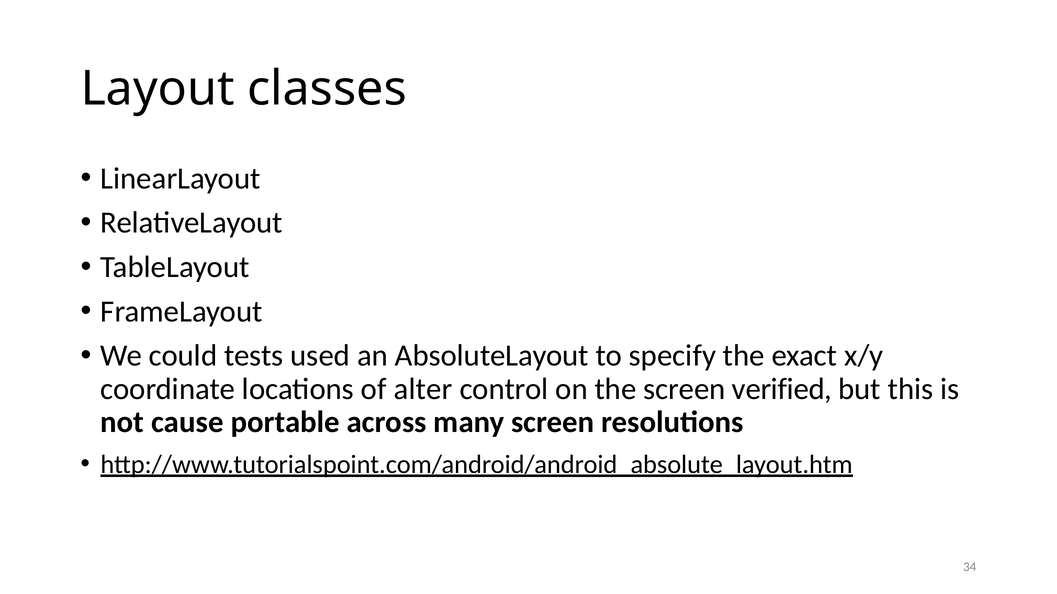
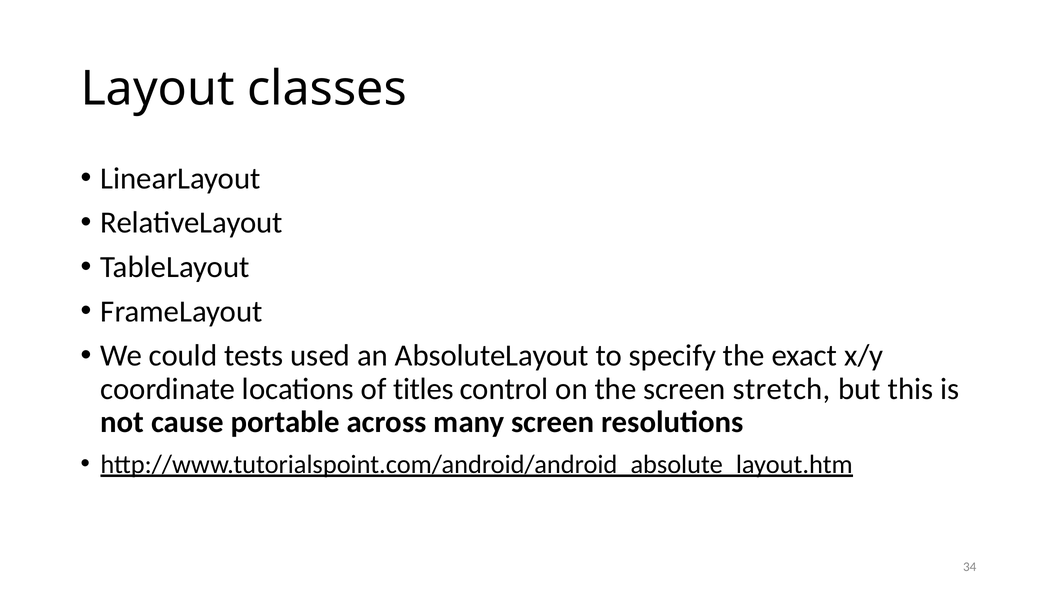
alter: alter -> titles (423, 389)
verified: verified -> stretch (782, 389)
